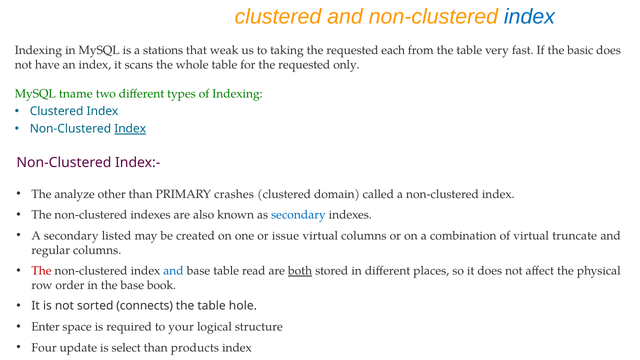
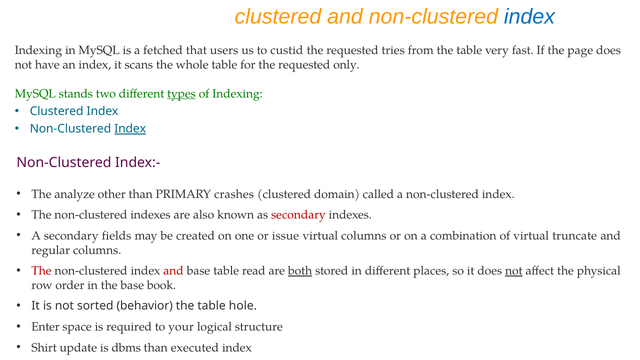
stations: stations -> fetched (163, 51)
weak: weak -> users (224, 51)
taking: taking -> custid (287, 51)
each: each -> tries (393, 51)
basic: basic -> page (580, 51)
tname: tname -> stands (76, 94)
types underline: none -> present (181, 94)
secondary colour: blue -> red (298, 215)
listed: listed -> fields (117, 236)
and colour: blue -> red (174, 271)
not underline: none -> present (514, 271)
connects: connects -> behavior (145, 306)
Four: Four -> Shirt (44, 348)
select: select -> dbms (126, 348)
products: products -> executed (195, 348)
